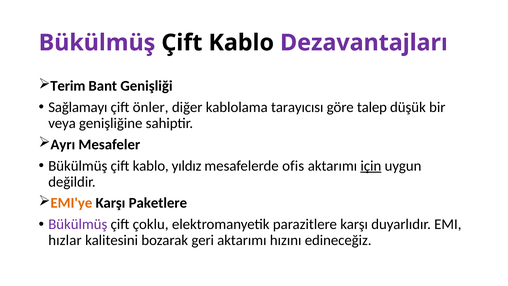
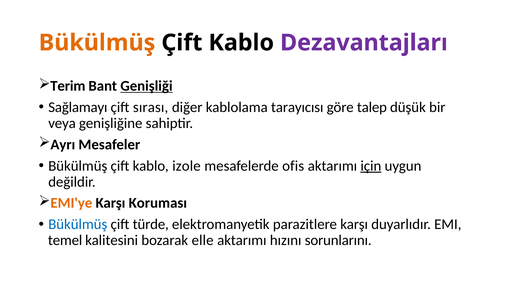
Bükülmüş colour: purple -> orange (97, 43)
Genişliği underline: none -> present (146, 86)
önler: önler -> sırası (151, 107)
yıldız: yıldız -> izole (186, 166)
Paketlere: Paketlere -> Koruması (158, 203)
Bükülmüş colour: purple -> blue (78, 224)
çoklu: çoklu -> türde (151, 224)
hızlar: hızlar -> temel (65, 240)
geri: geri -> elle (203, 240)
edineceğiz: edineceğiz -> sorunlarını (338, 240)
